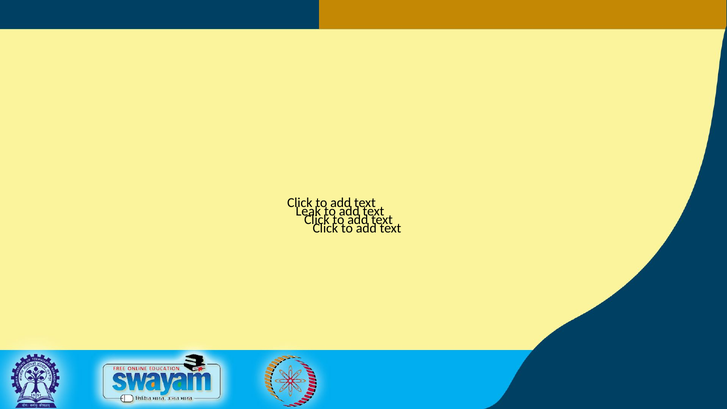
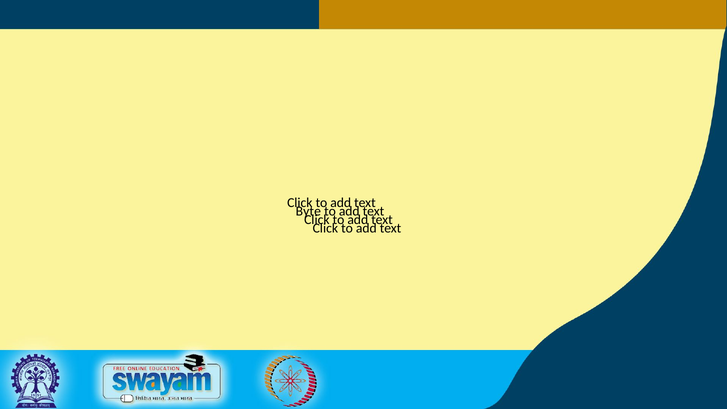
Leak: Leak -> Byte (308, 211)
